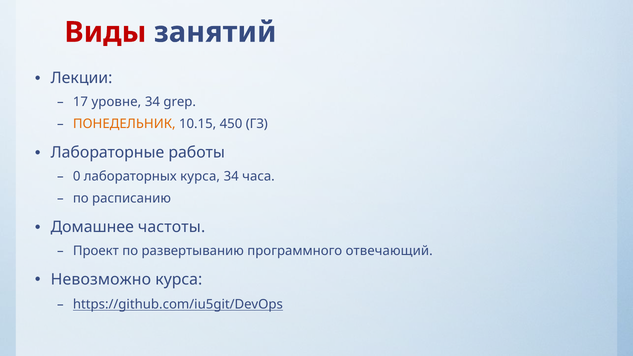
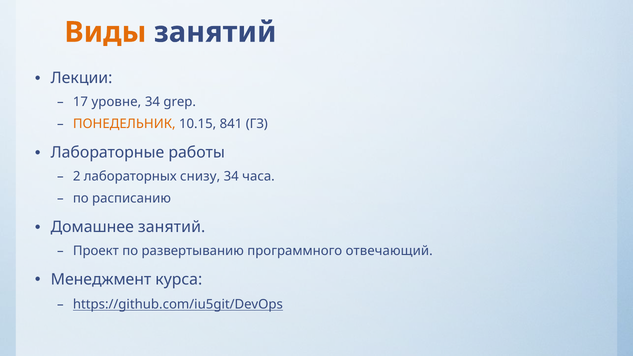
Виды colour: red -> orange (105, 32)
450: 450 -> 841 (231, 124)
0: 0 -> 2 (77, 176)
лабораторных курса: курса -> снизу (200, 176)
Домашнее частоты: частоты -> занятий (172, 227)
Невозможно: Невозможно -> Менеджмент (101, 280)
